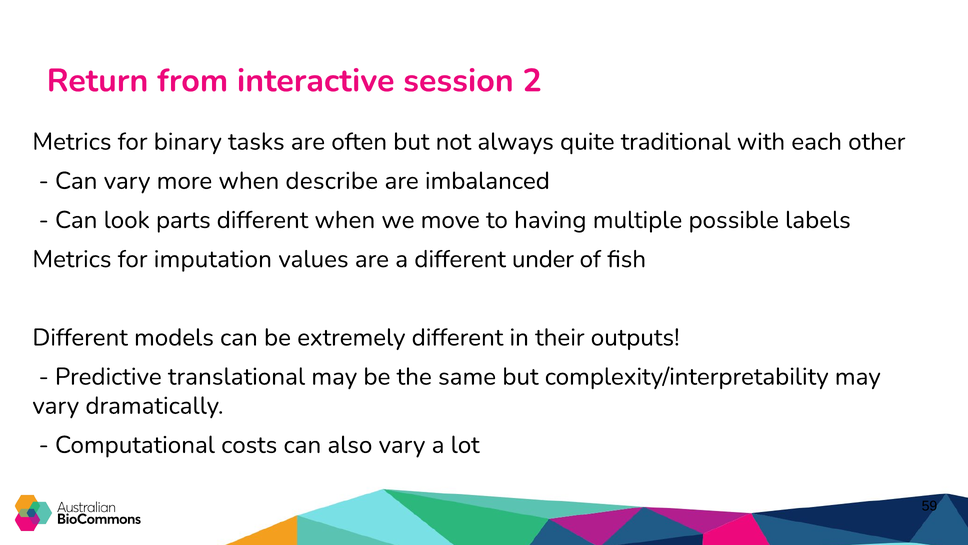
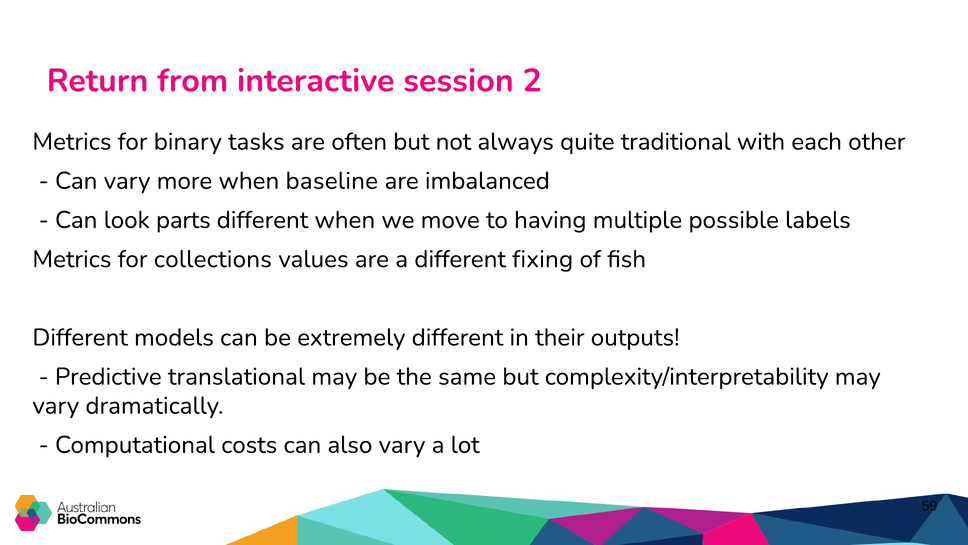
describe: describe -> baseline (332, 181)
imputation: imputation -> collections (213, 259)
under: under -> fixing (543, 259)
